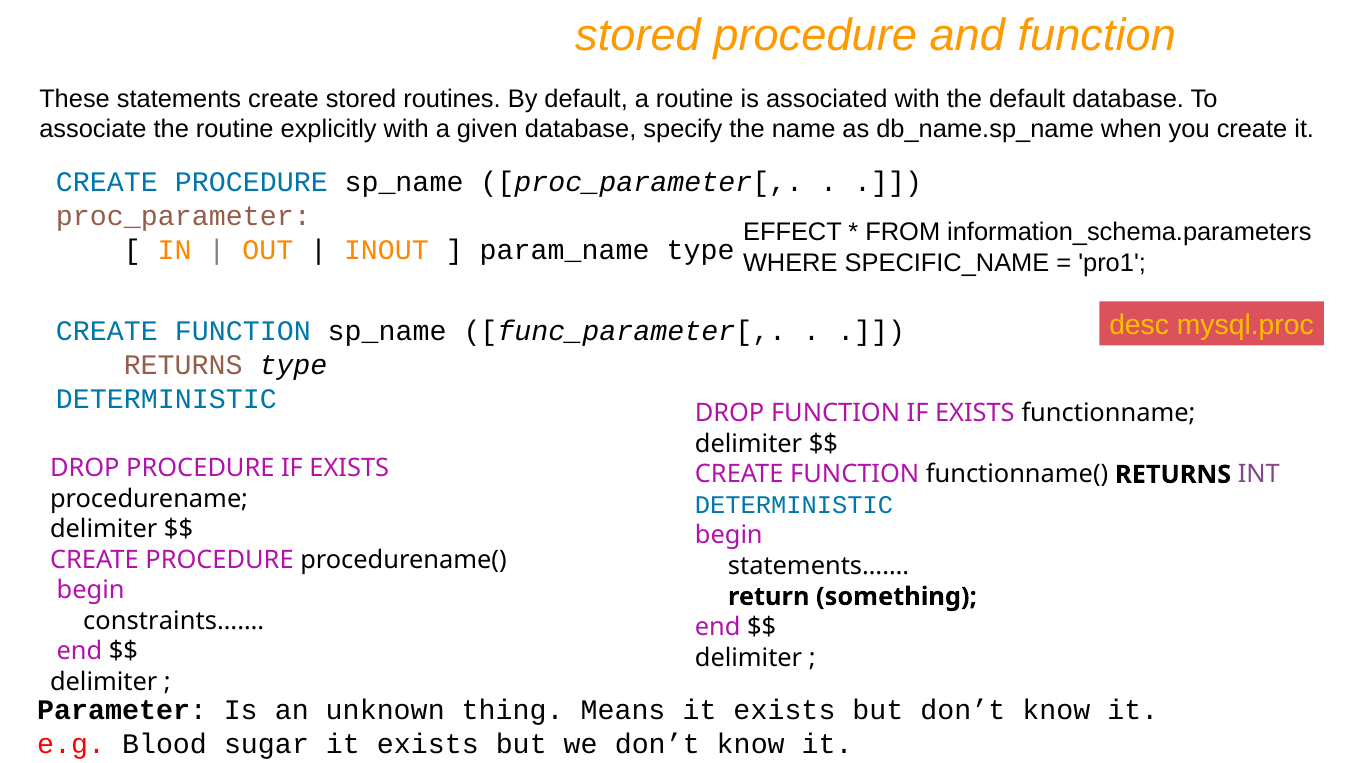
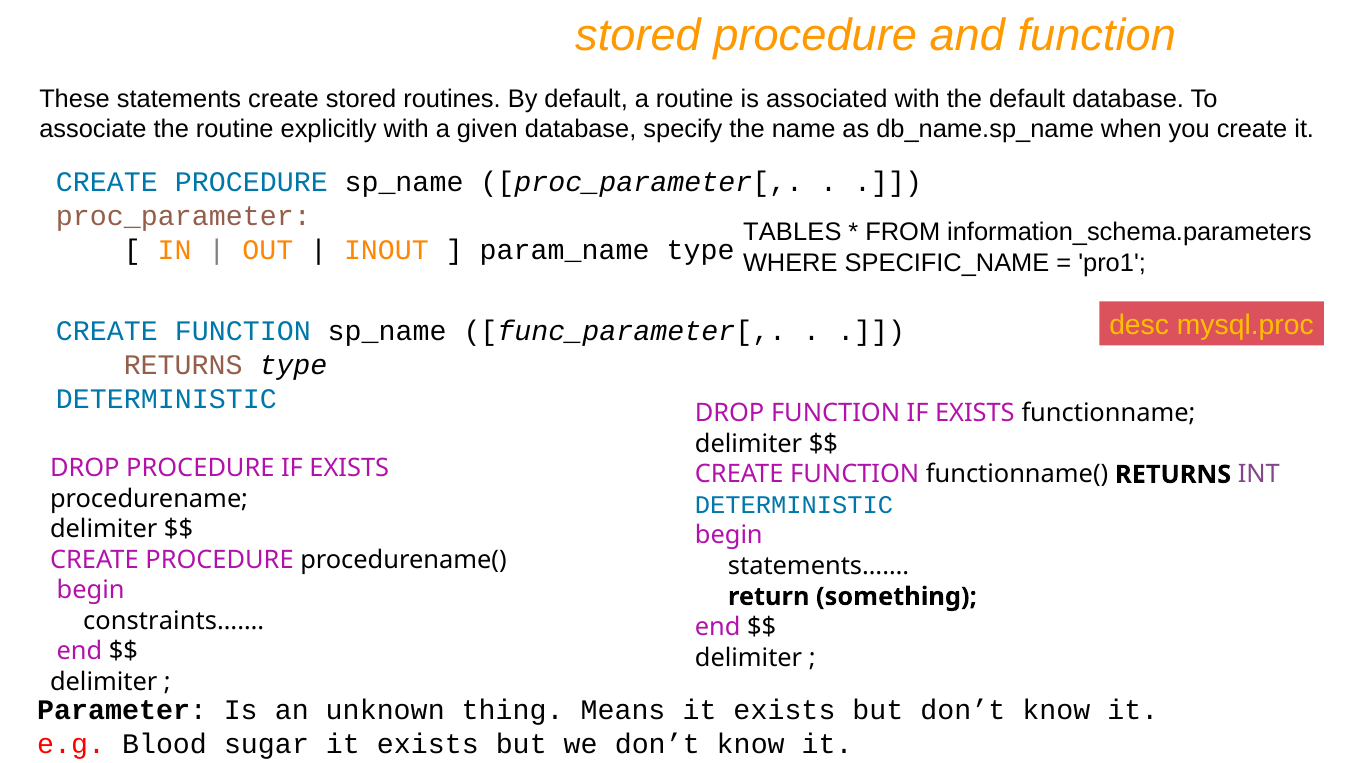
EFFECT: EFFECT -> TABLES (792, 232)
